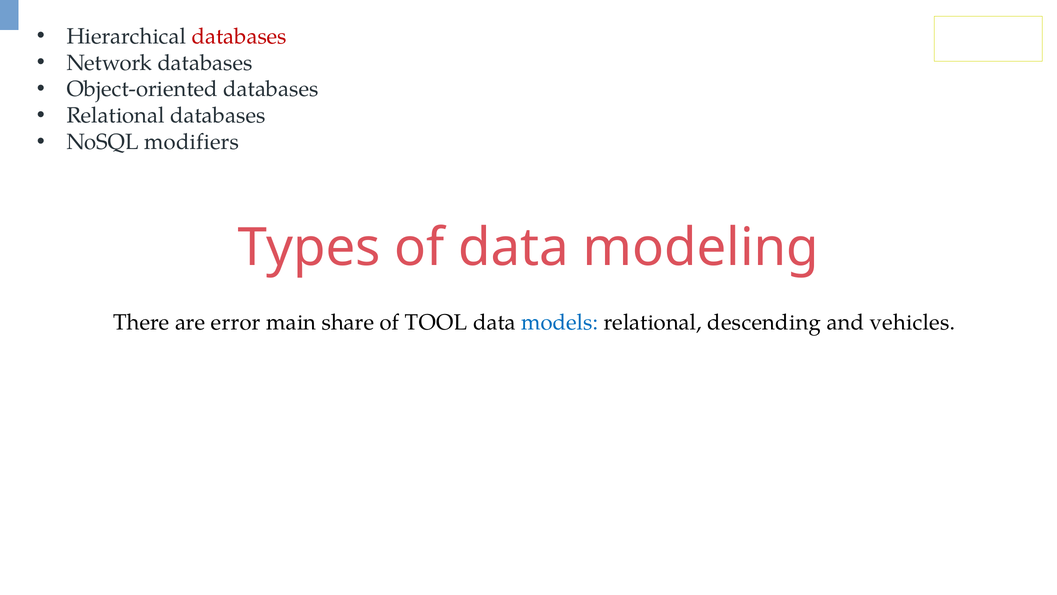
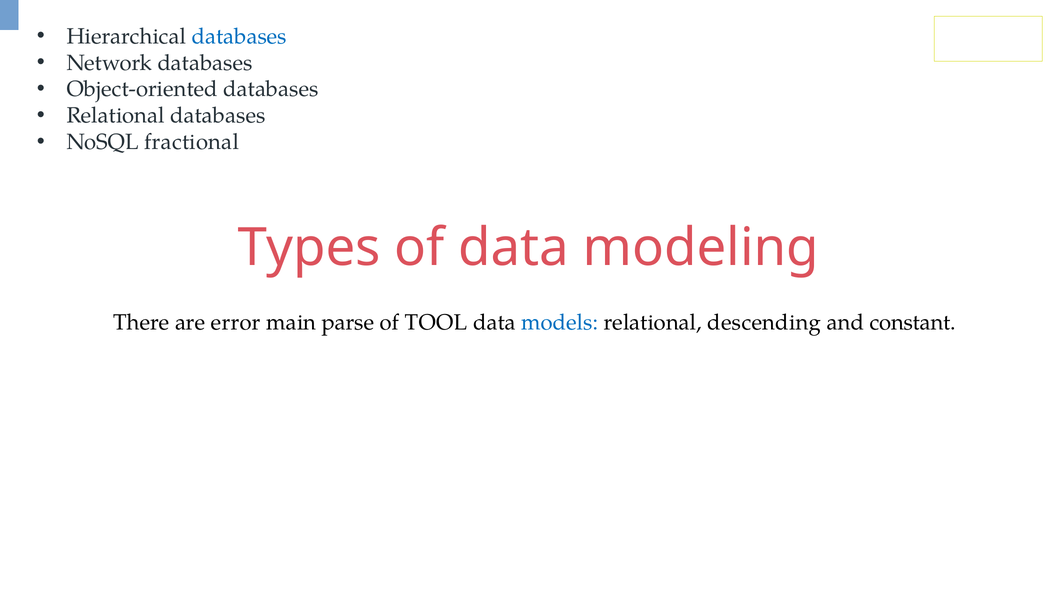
databases colour: red -> blue (239, 36)
modifiers: modifiers -> fractional (192, 142)
share: share -> parse (348, 322)
vehicles: vehicles -> constant (913, 322)
